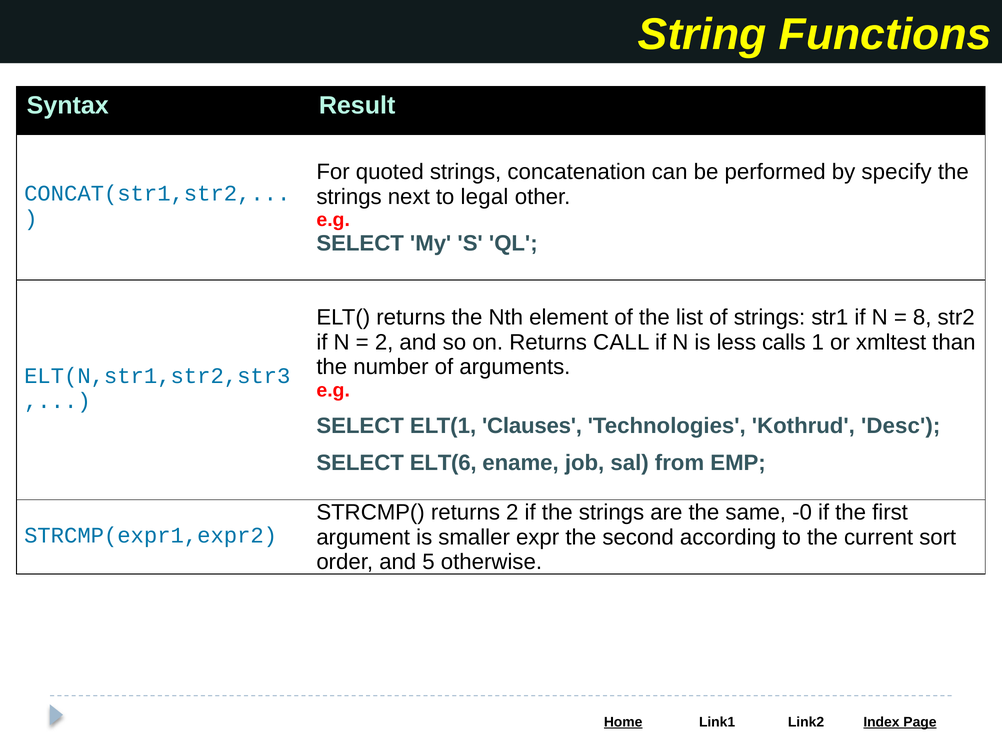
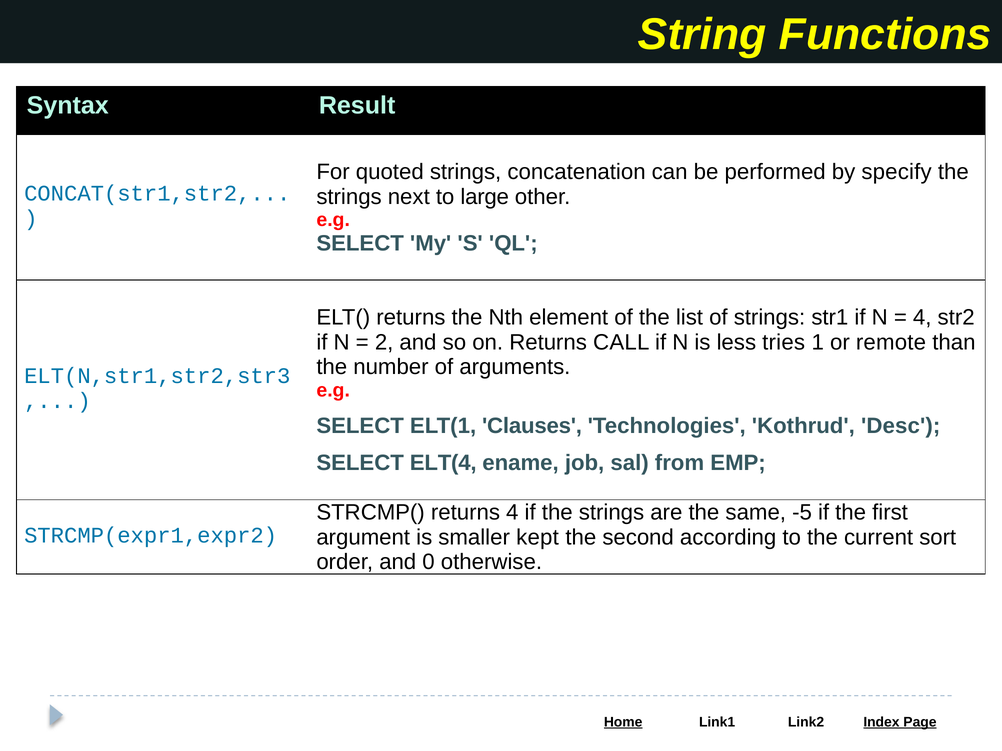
legal: legal -> large (485, 197)
8: 8 -> 4 (922, 318)
calls: calls -> tries (784, 342)
xmltest: xmltest -> remote (891, 342)
ELT(6: ELT(6 -> ELT(4 (443, 463)
returns 2: 2 -> 4 (512, 513)
-0: -0 -> -5 (802, 513)
expr: expr -> kept (538, 538)
5: 5 -> 0 (428, 562)
